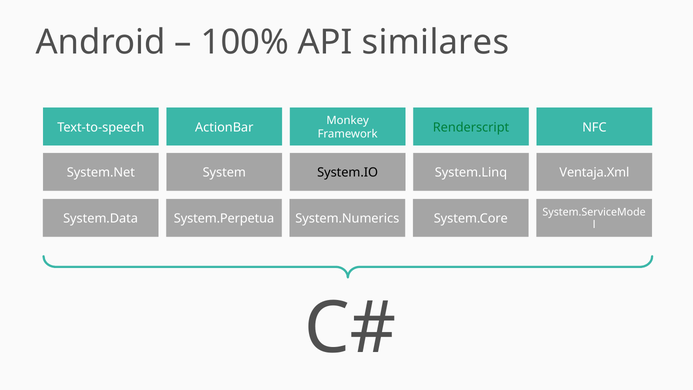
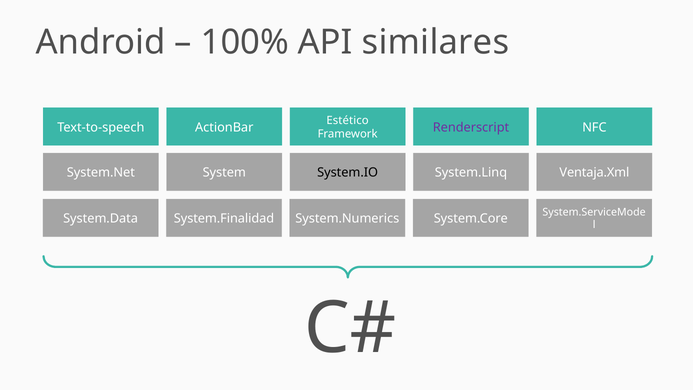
Monkey: Monkey -> Estético (348, 120)
Renderscript colour: green -> purple (471, 127)
System.Perpetua: System.Perpetua -> System.Finalidad (224, 219)
